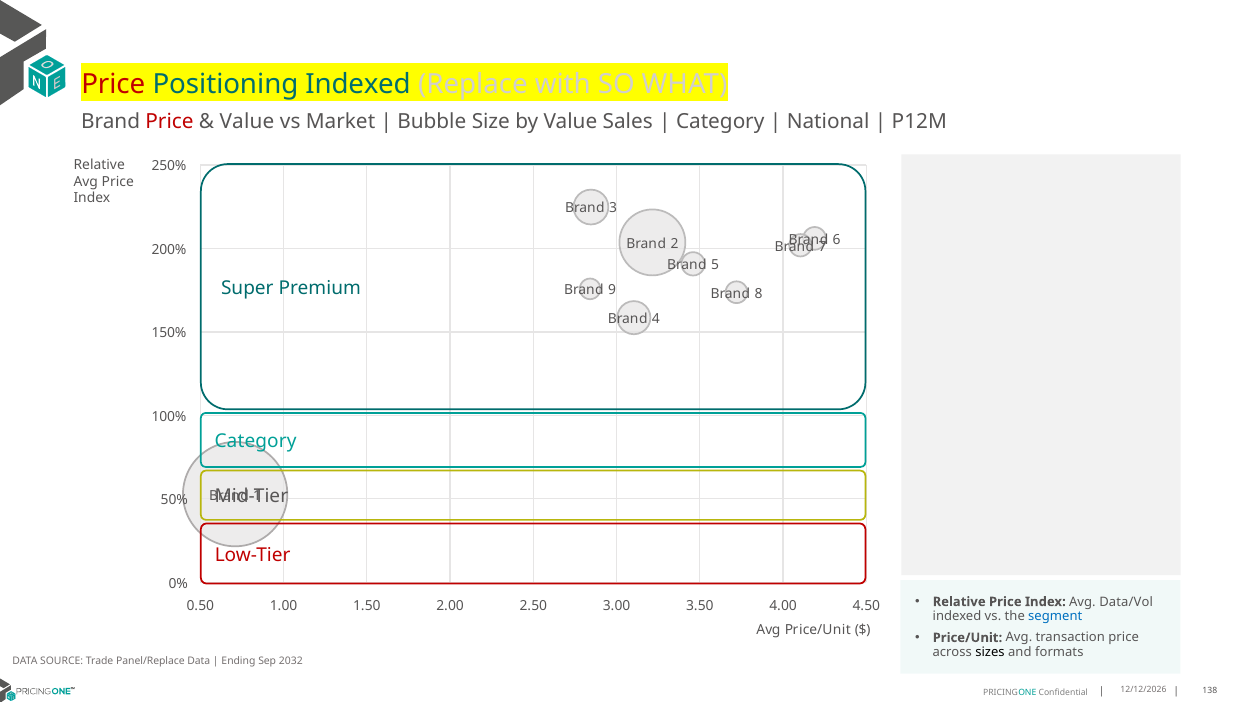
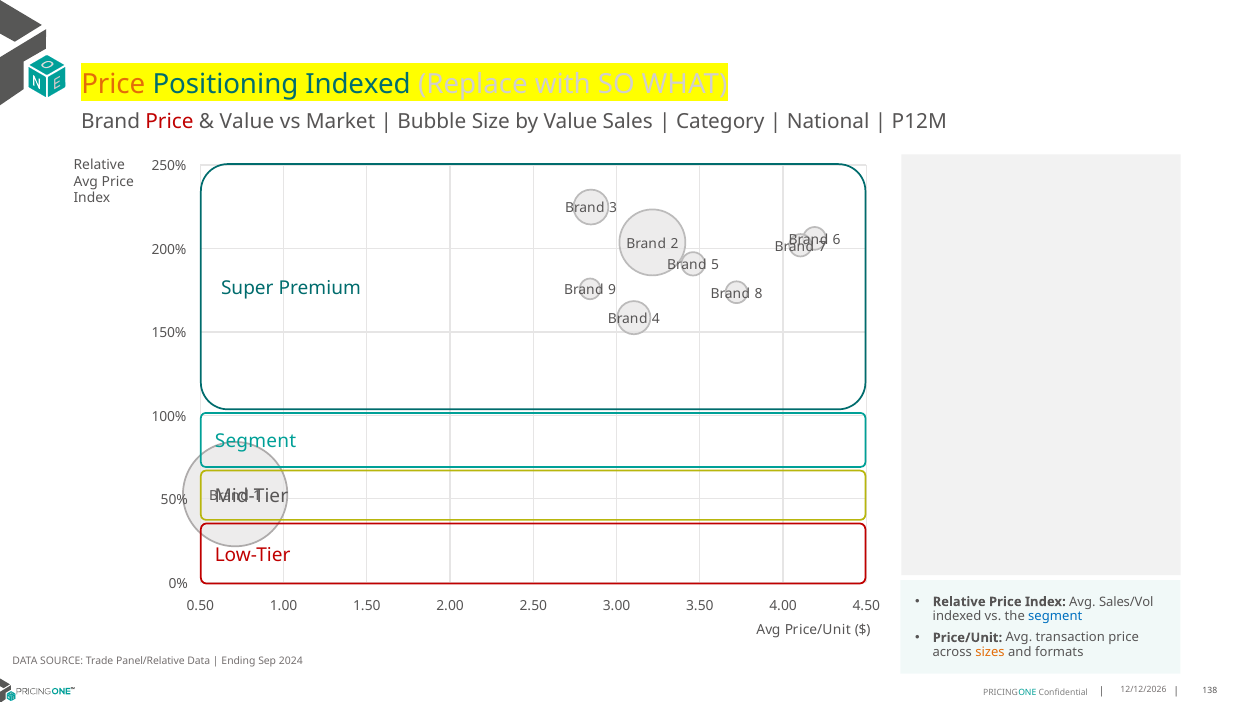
Price colour: red -> orange (113, 84)
Category: Category -> Segment (256, 441)
Data/Vol: Data/Vol -> Sales/Vol (1126, 602)
sizes colour: black -> orange (990, 652)
Panel/Replace: Panel/Replace -> Panel/Relative (150, 661)
2032: 2032 -> 2024 (291, 661)
